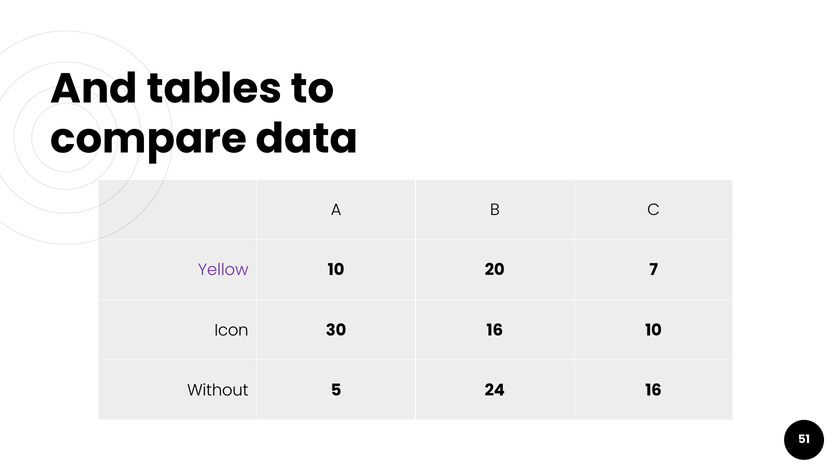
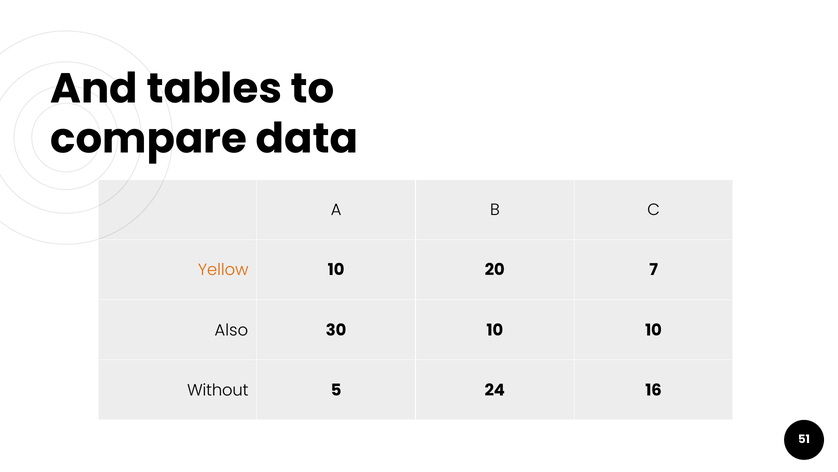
Yellow colour: purple -> orange (223, 270)
Icon: Icon -> Also (231, 330)
30 16: 16 -> 10 (495, 330)
